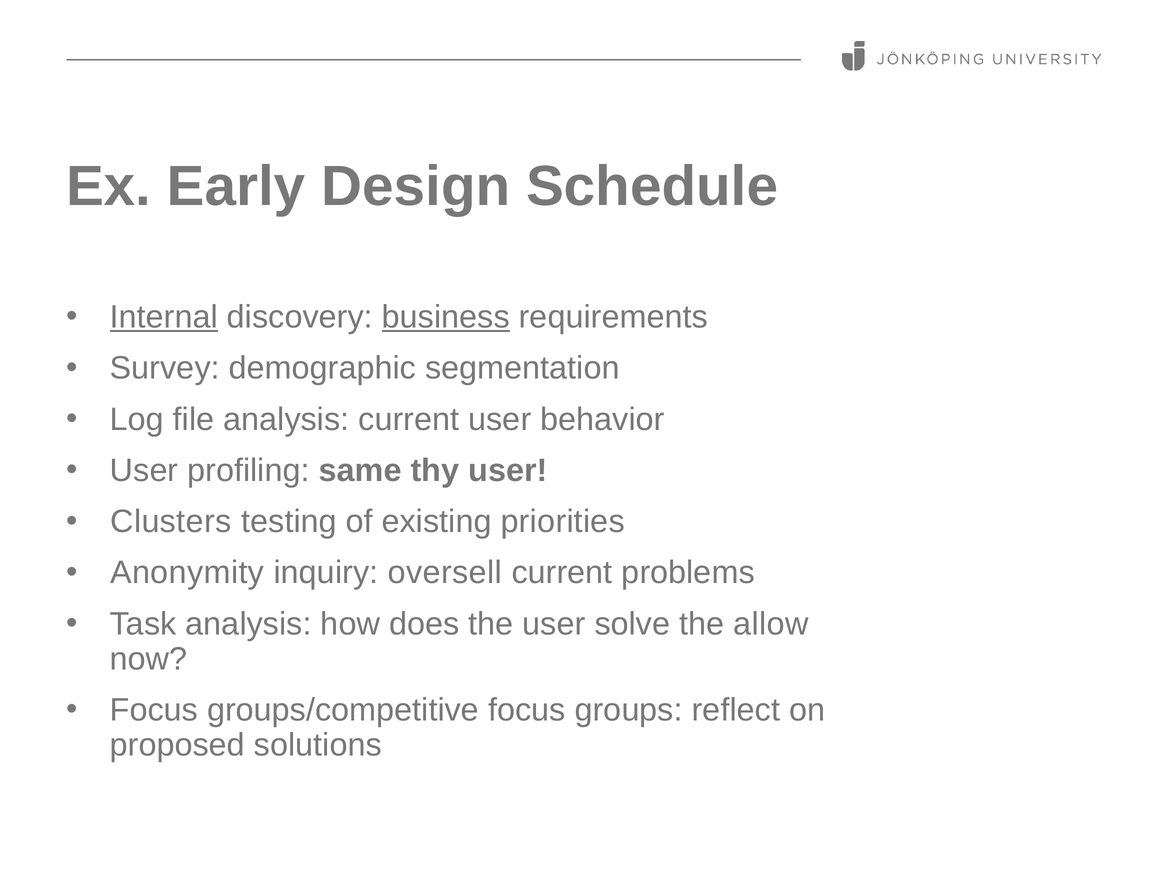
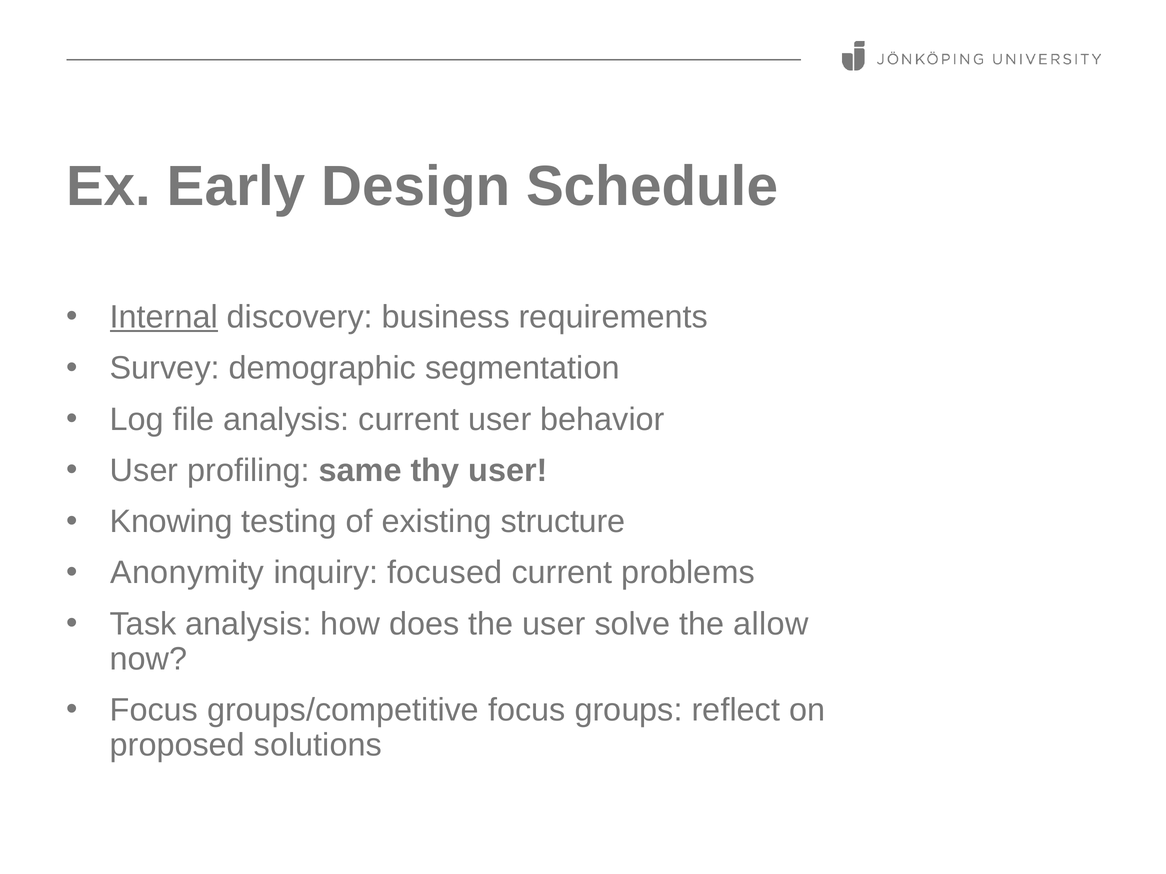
business underline: present -> none (446, 317)
Clusters: Clusters -> Knowing (171, 522)
priorities: priorities -> structure (563, 522)
oversell: oversell -> focused (445, 573)
